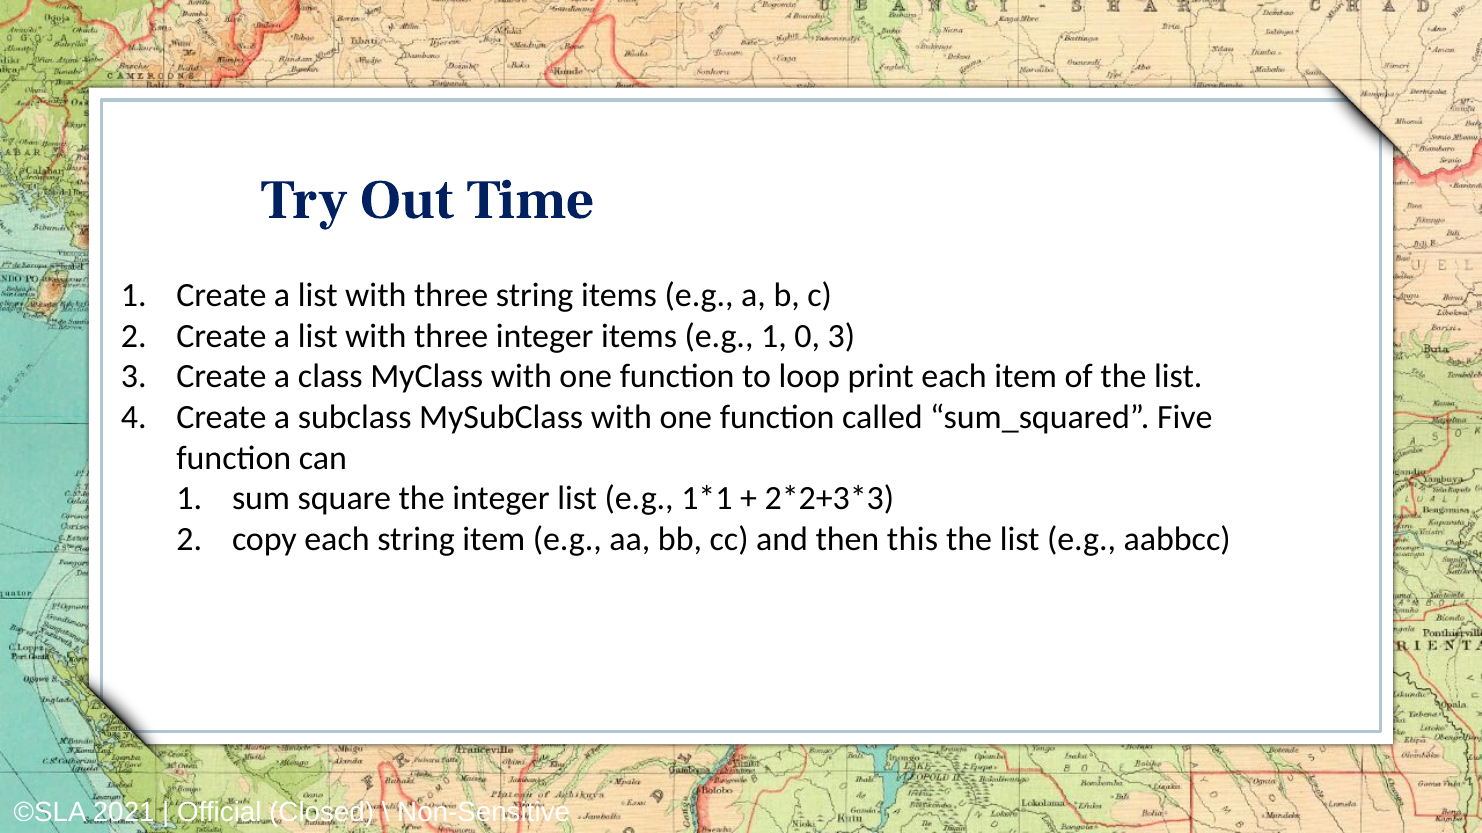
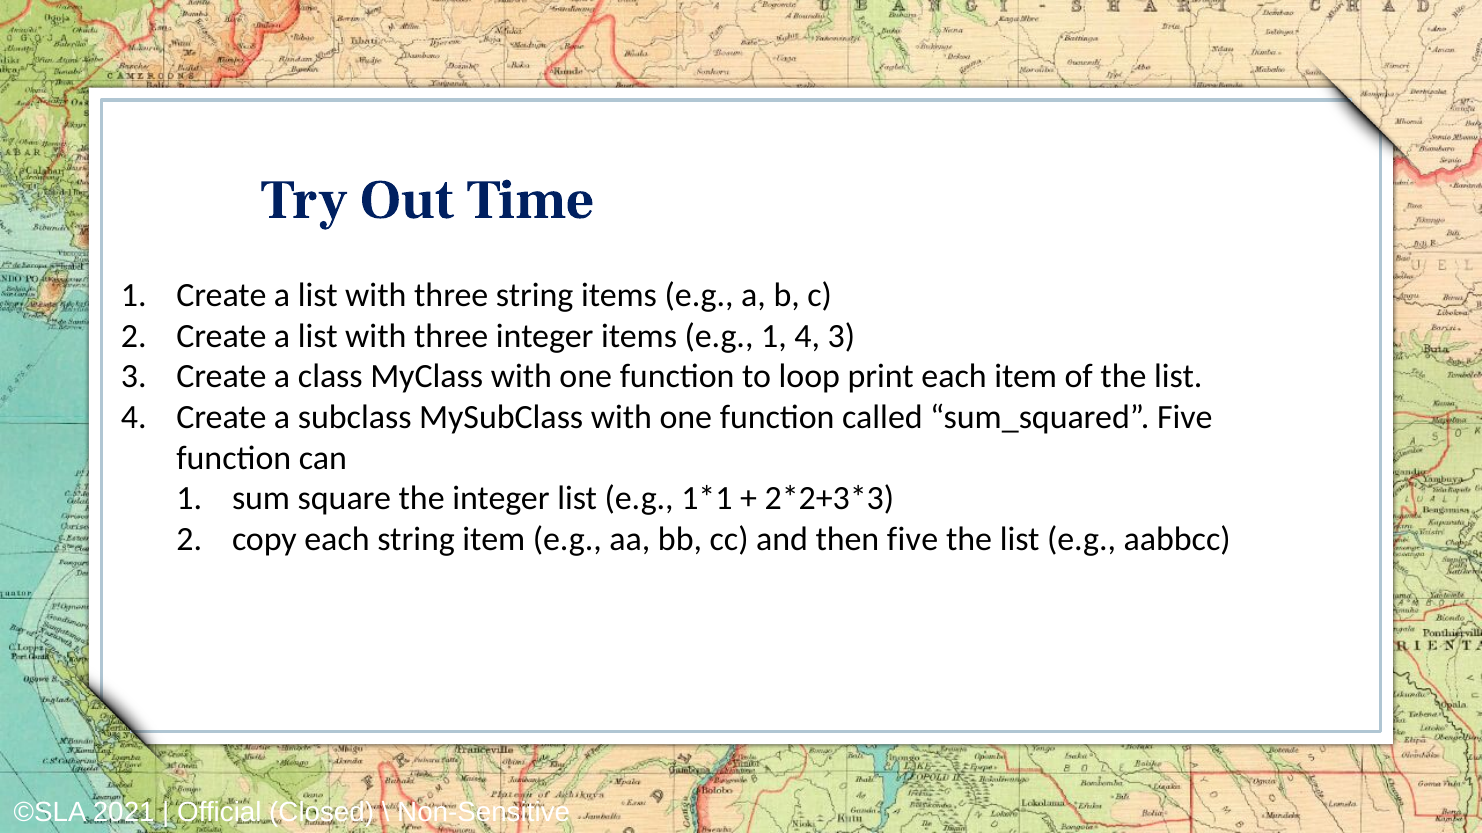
1 0: 0 -> 4 (807, 336)
then this: this -> five (913, 540)
